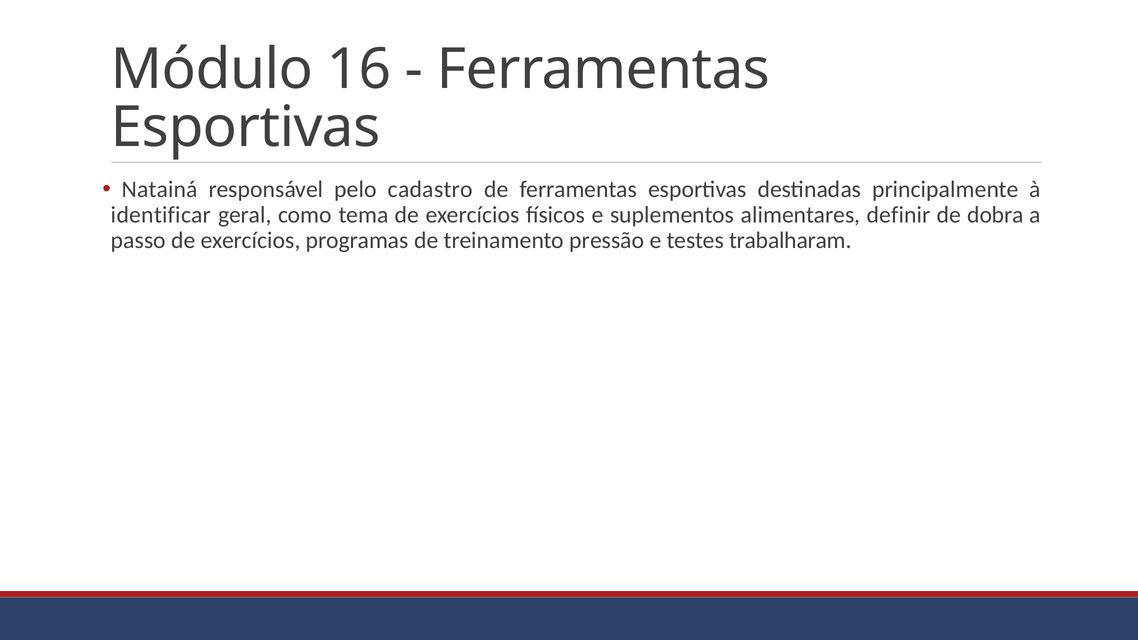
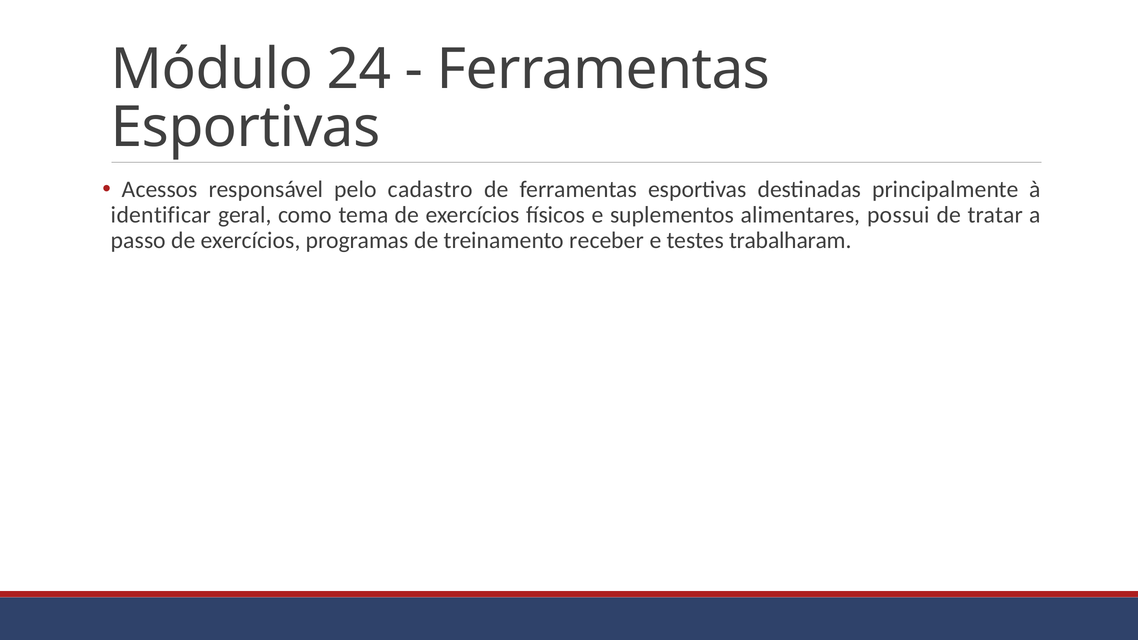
16: 16 -> 24 (359, 69)
Natainá: Natainá -> Acessos (160, 189)
definir: definir -> possui (898, 215)
dobra: dobra -> tratar (995, 215)
pressão: pressão -> receber (607, 240)
